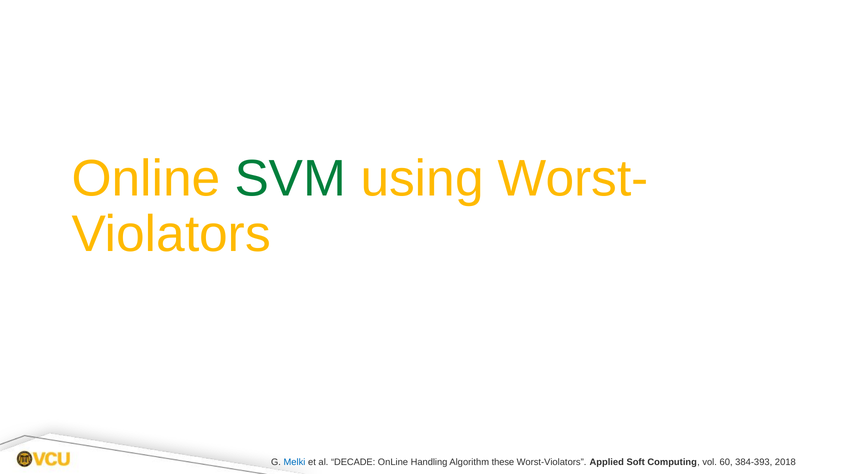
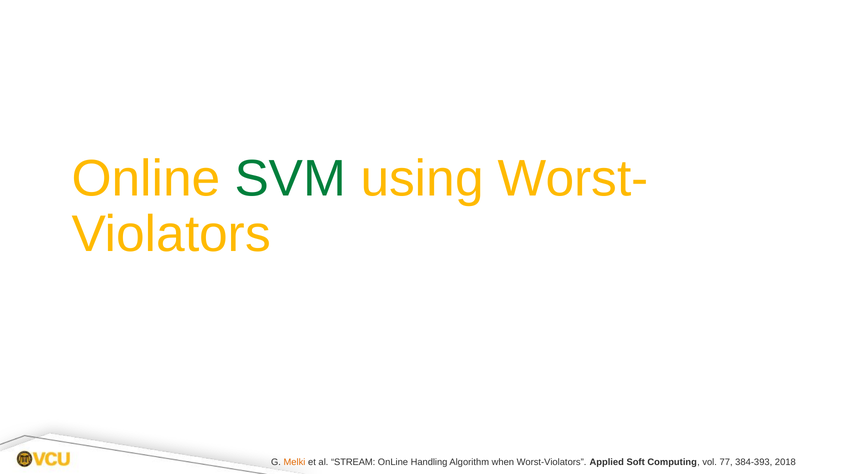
Melki colour: blue -> orange (294, 462)
DECADE: DECADE -> STREAM (353, 462)
these: these -> when (503, 462)
60: 60 -> 77 (726, 462)
